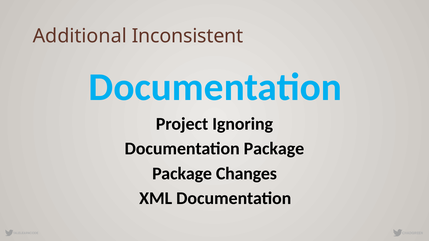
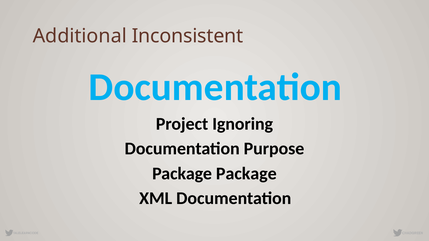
Documentation Package: Package -> Purpose (274, 149)
Package Changes: Changes -> Package (246, 174)
